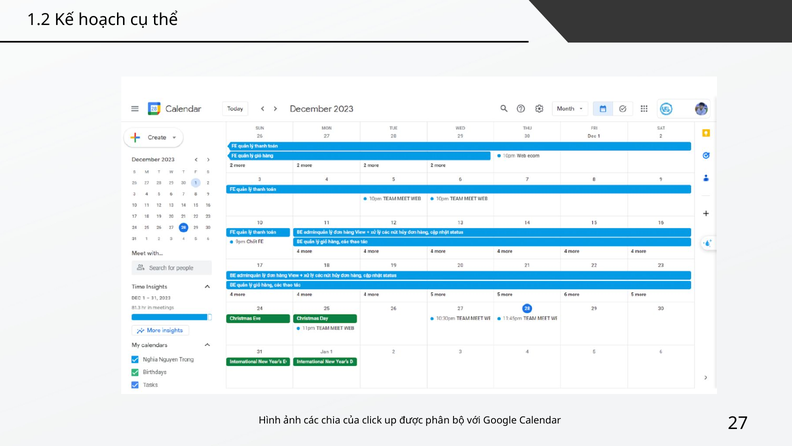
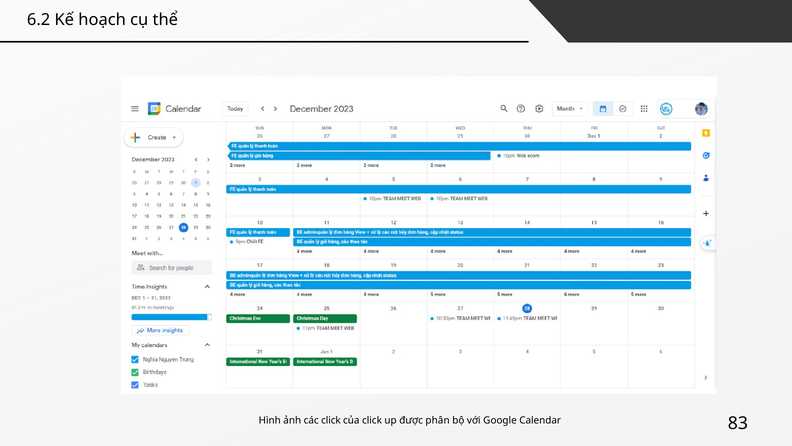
1.2: 1.2 -> 6.2 (39, 20)
các chia: chia -> click (331, 420)
27: 27 -> 83 (738, 423)
